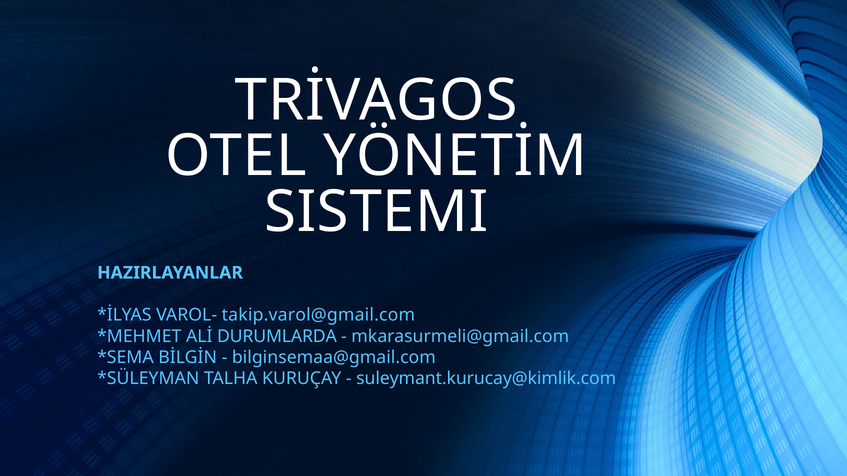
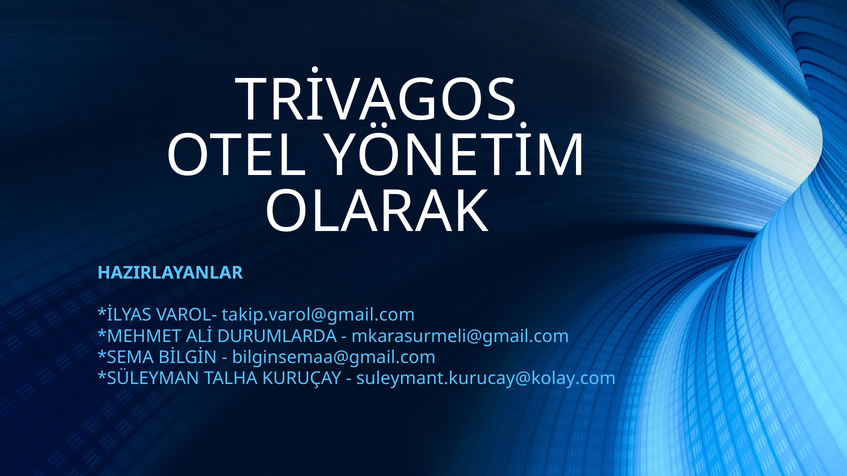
SISTEMI: SISTEMI -> OLARAK (376, 212)
suleymant.kurucay@kimlik.com: suleymant.kurucay@kimlik.com -> suleymant.kurucay@kolay.com (486, 379)
